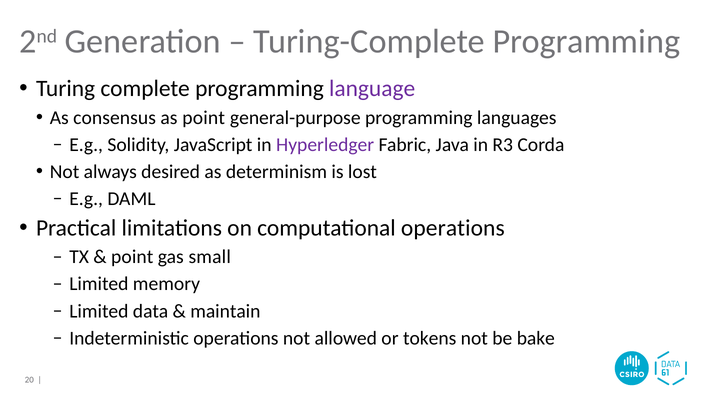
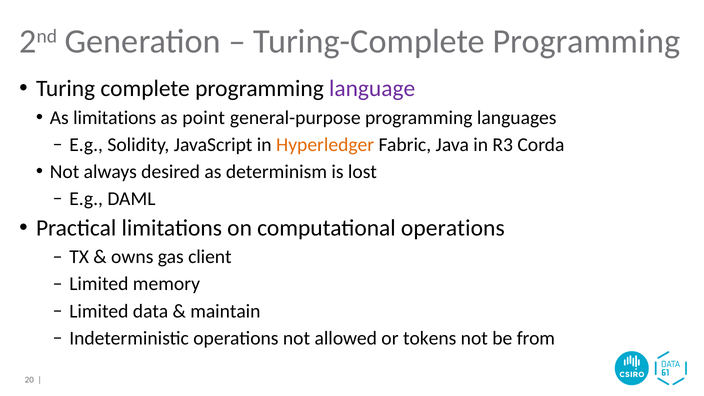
As consensus: consensus -> limitations (115, 118)
Hyperledger colour: purple -> orange (325, 145)
point: point -> owns (132, 257)
small: small -> client (210, 257)
bake: bake -> from (536, 338)
